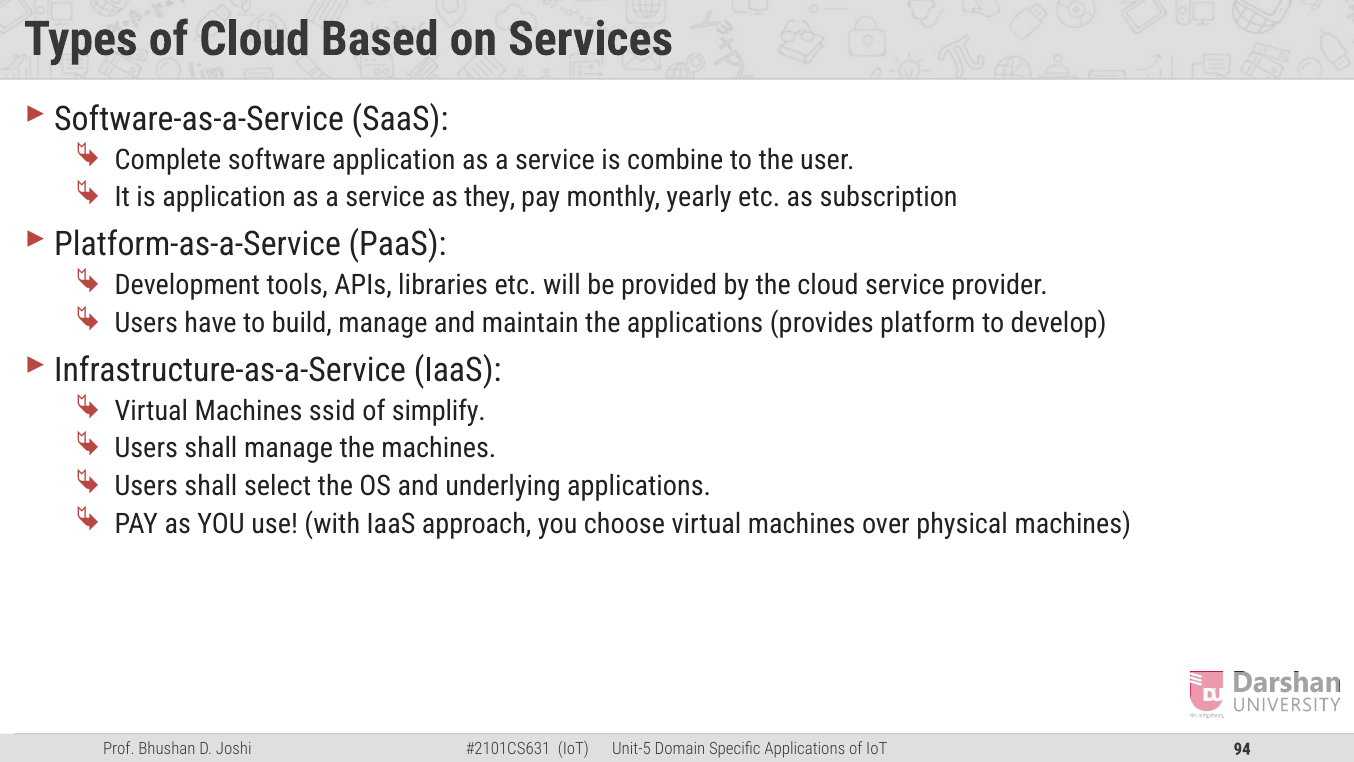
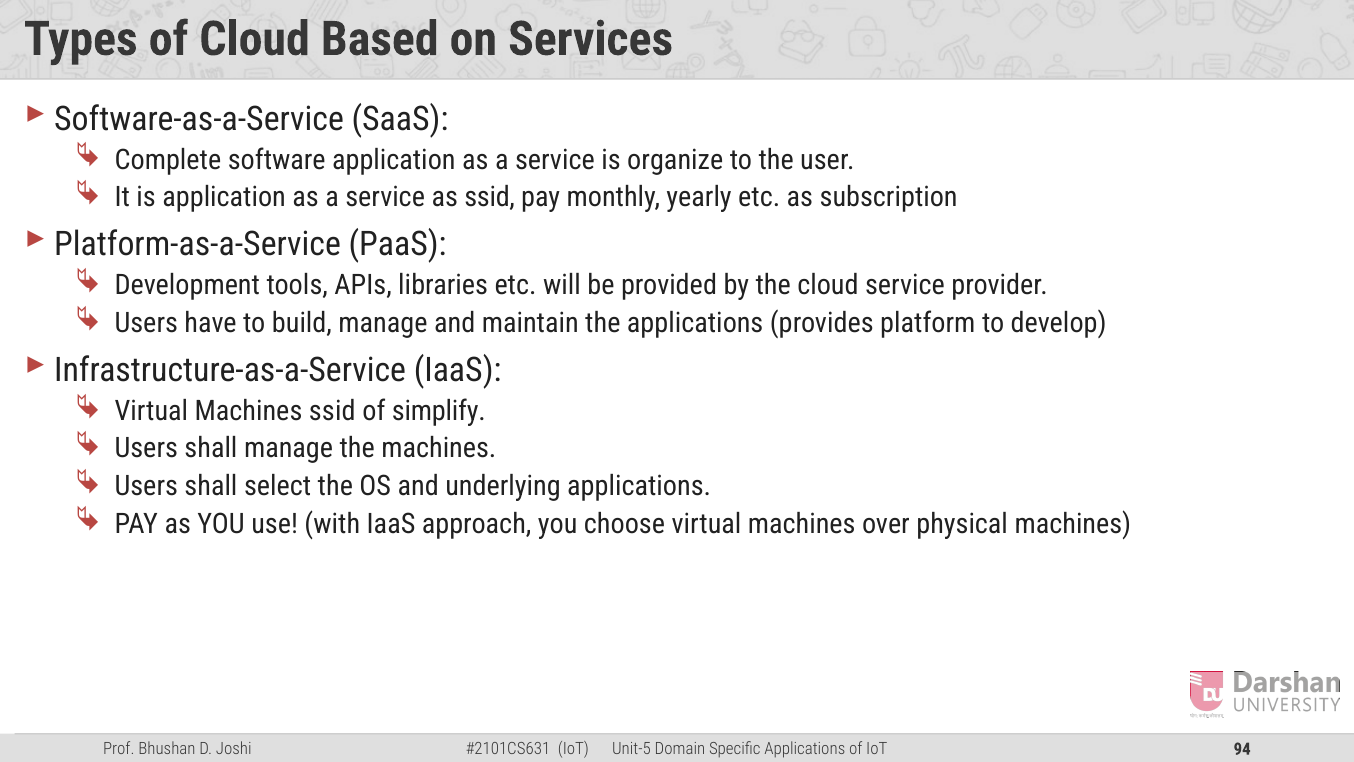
combine: combine -> organize (675, 160)
as they: they -> ssid (490, 197)
